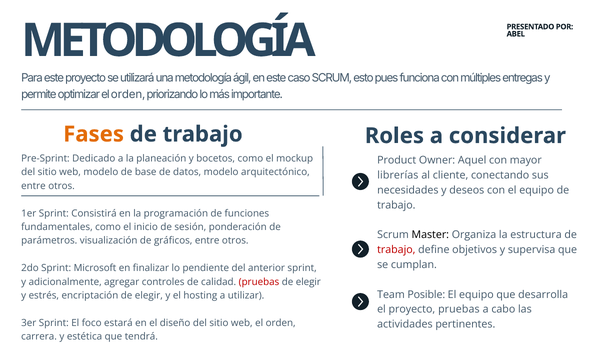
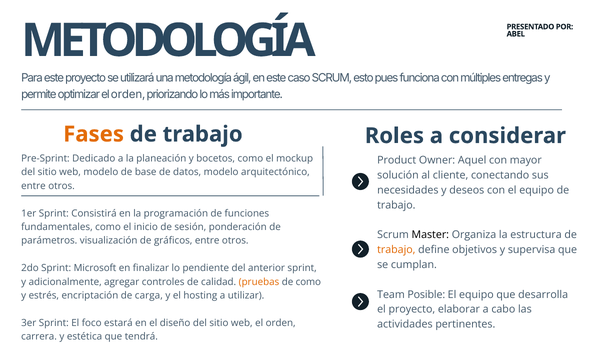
librerías: librerías -> solución (398, 175)
trabajo colour: red -> orange (396, 250)
pruebas colour: red -> orange (259, 282)
elegir: elegir -> como (308, 282)
encriptación de elegir: elegir -> carga (149, 296)
proyecto pruebas: pruebas -> elaborar (459, 310)
